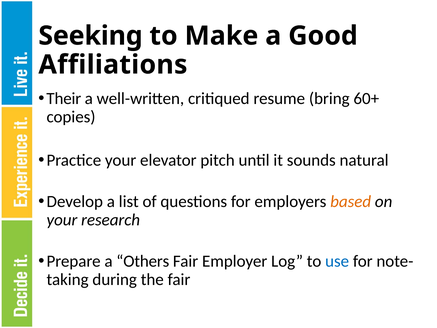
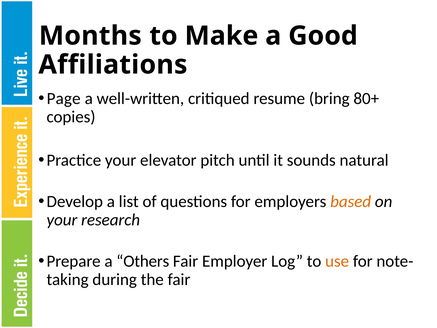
Seeking: Seeking -> Months (90, 36)
Their: Their -> Page (64, 99)
60+: 60+ -> 80+ (366, 99)
use colour: blue -> orange (337, 261)
